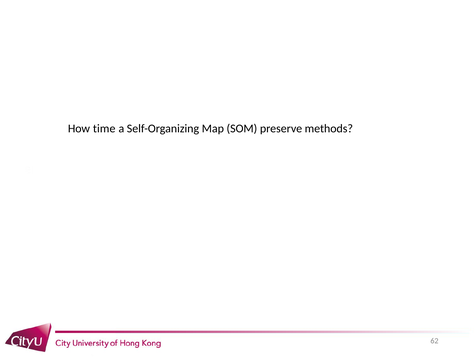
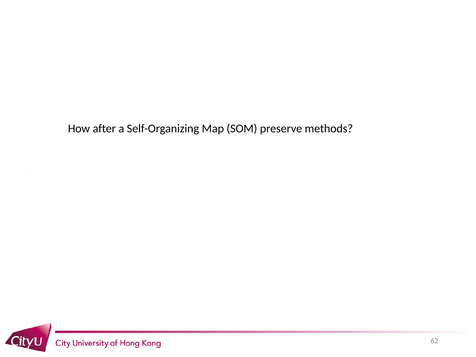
time: time -> after (104, 128)
